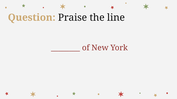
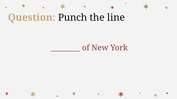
Praise: Praise -> Punch (73, 18)
